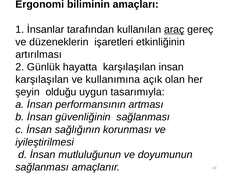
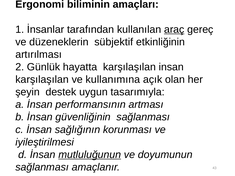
işaretleri: işaretleri -> sübjektif (114, 42)
olduğu: olduğu -> destek (61, 92)
mutluluğunun underline: none -> present (90, 155)
